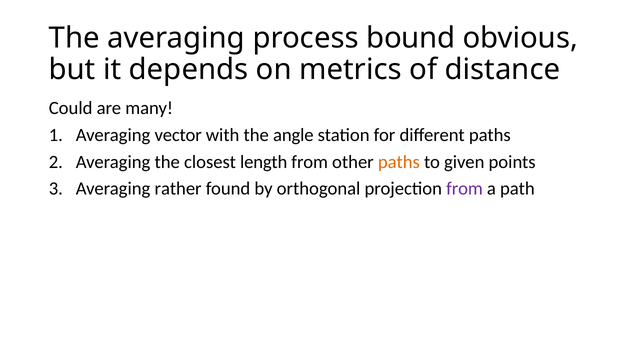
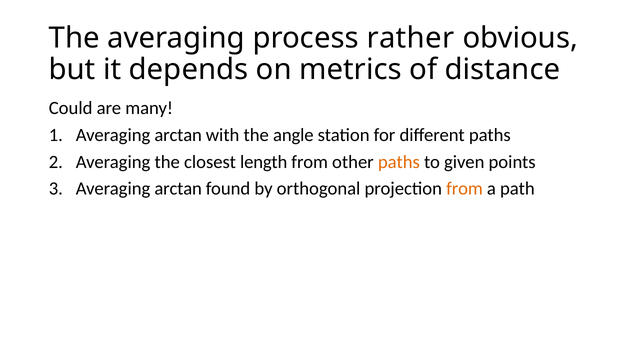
bound: bound -> rather (410, 38)
vector: vector -> arctan (178, 135)
rather: rather -> arctan (178, 189)
from colour: purple -> orange (464, 189)
